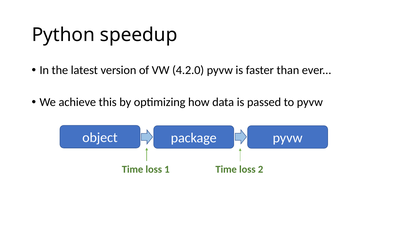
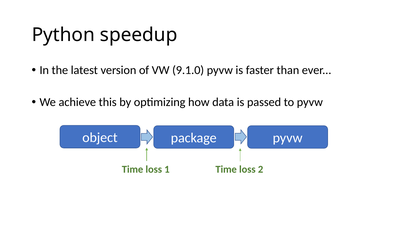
4.2.0: 4.2.0 -> 9.1.0 (188, 70)
